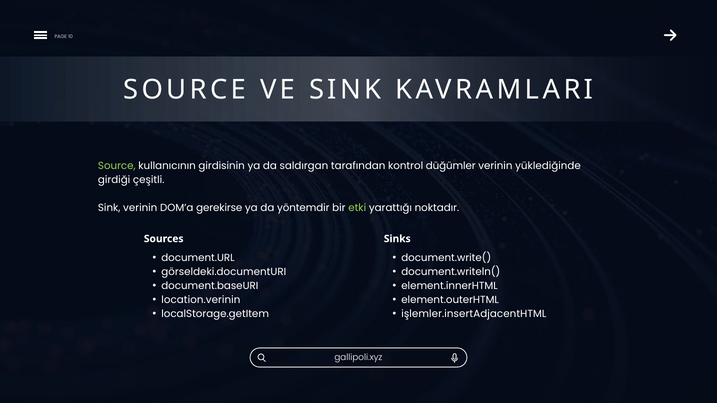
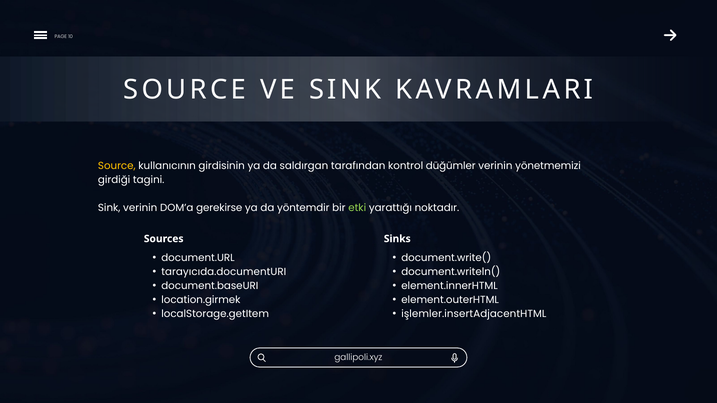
Source colour: light green -> yellow (117, 166)
yüklediğinde: yüklediğinde -> yönetmemizi (548, 166)
çeşitli: çeşitli -> tagini (149, 180)
görseldeki.documentURI: görseldeki.documentURI -> tarayıcıda.documentURI (224, 272)
location.verinin: location.verinin -> location.girmek (201, 300)
